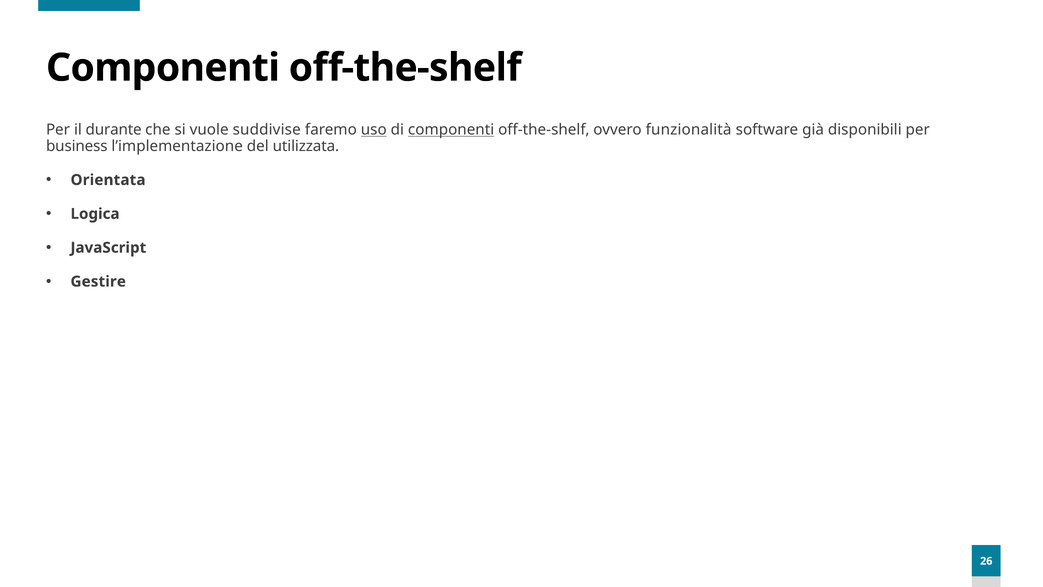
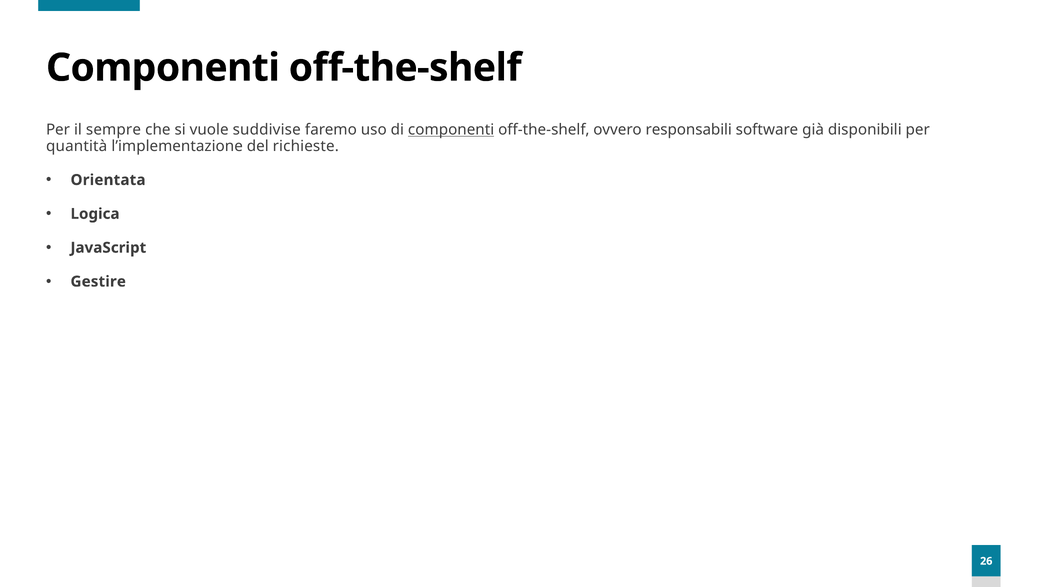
durante: durante -> sempre (113, 130)
uso underline: present -> none (374, 130)
funzionalità: funzionalità -> responsabili (689, 130)
business: business -> quantità (77, 146)
utilizzata: utilizzata -> richieste (306, 146)
